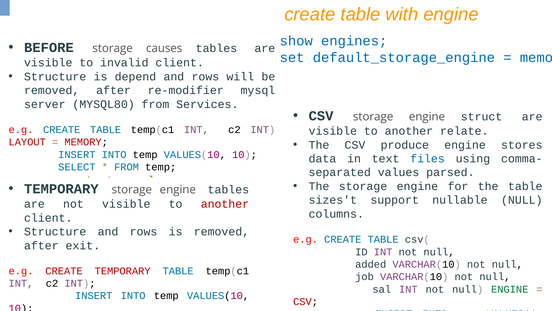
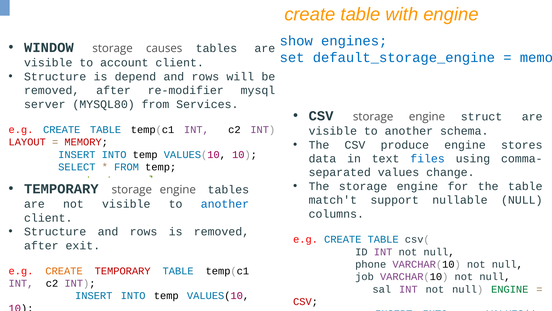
BEFORE: BEFORE -> WINDOW (49, 48)
invalid: invalid -> account (124, 63)
relate: relate -> schema (464, 131)
parsed: parsed -> change (450, 172)
sizes't: sizes't -> match't (333, 200)
another colour: red -> blue (225, 204)
added: added -> phone (371, 264)
CREATE colour: red -> orange (64, 271)
